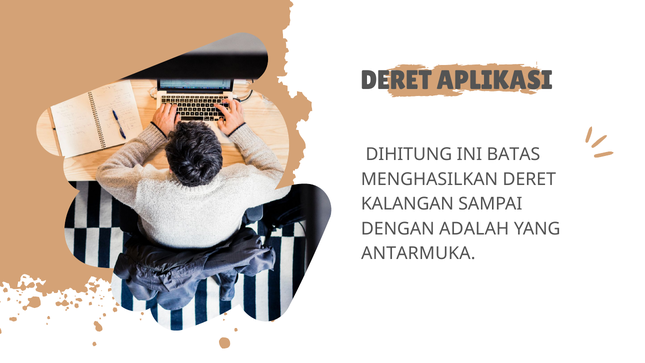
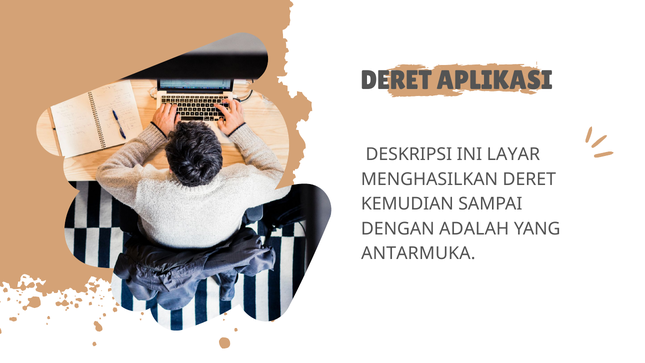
DIHITUNG: DIHITUNG -> DESKRIPSI (409, 154)
BATAS: BATAS -> LAYAR (513, 154)
KALANGAN: KALANGAN -> KEMUDIAN (407, 204)
